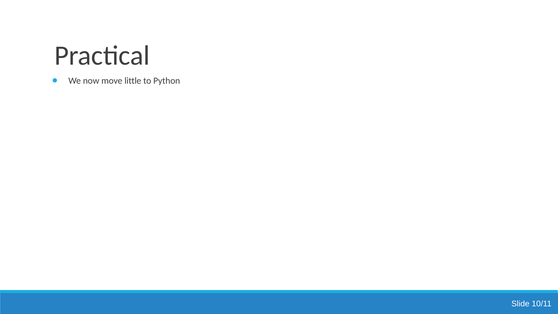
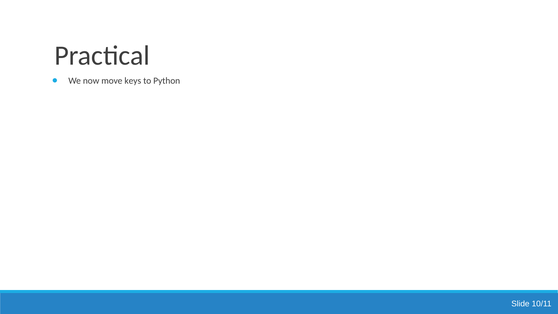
little: little -> keys (133, 81)
